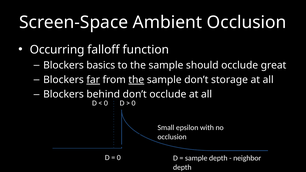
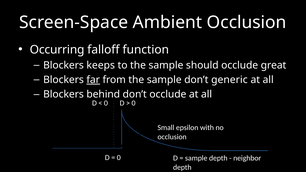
basics: basics -> keeps (101, 65)
the underline: present -> none (136, 80)
storage: storage -> generic (229, 80)
